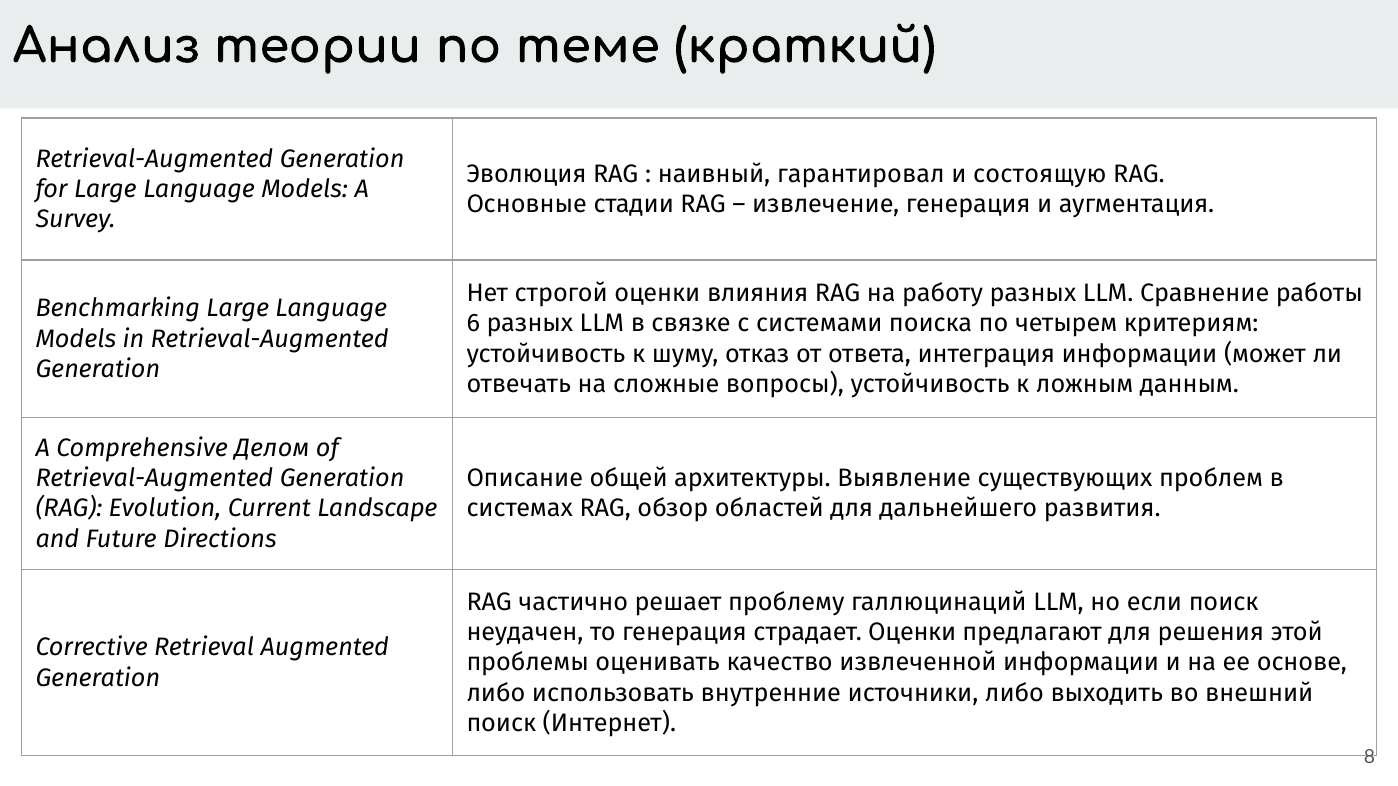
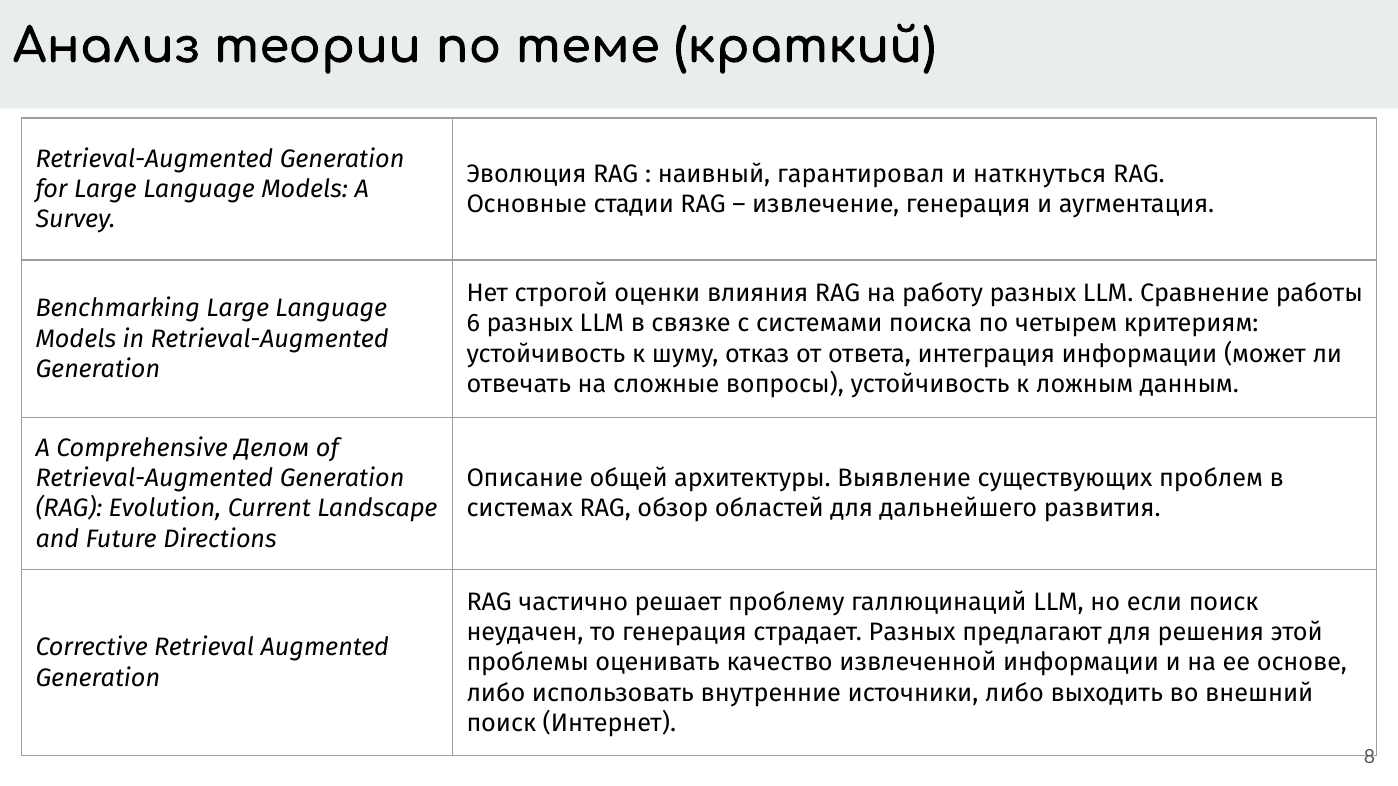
состоящую: состоящую -> наткнуться (1040, 174)
страдает Оценки: Оценки -> Разных (912, 633)
